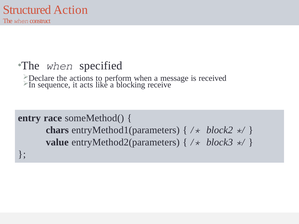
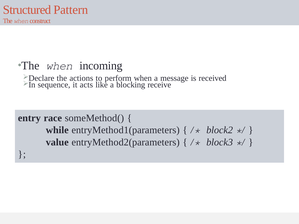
Action: Action -> Pattern (71, 10)
specified: specified -> incoming (101, 66)
chars: chars -> while (57, 130)
